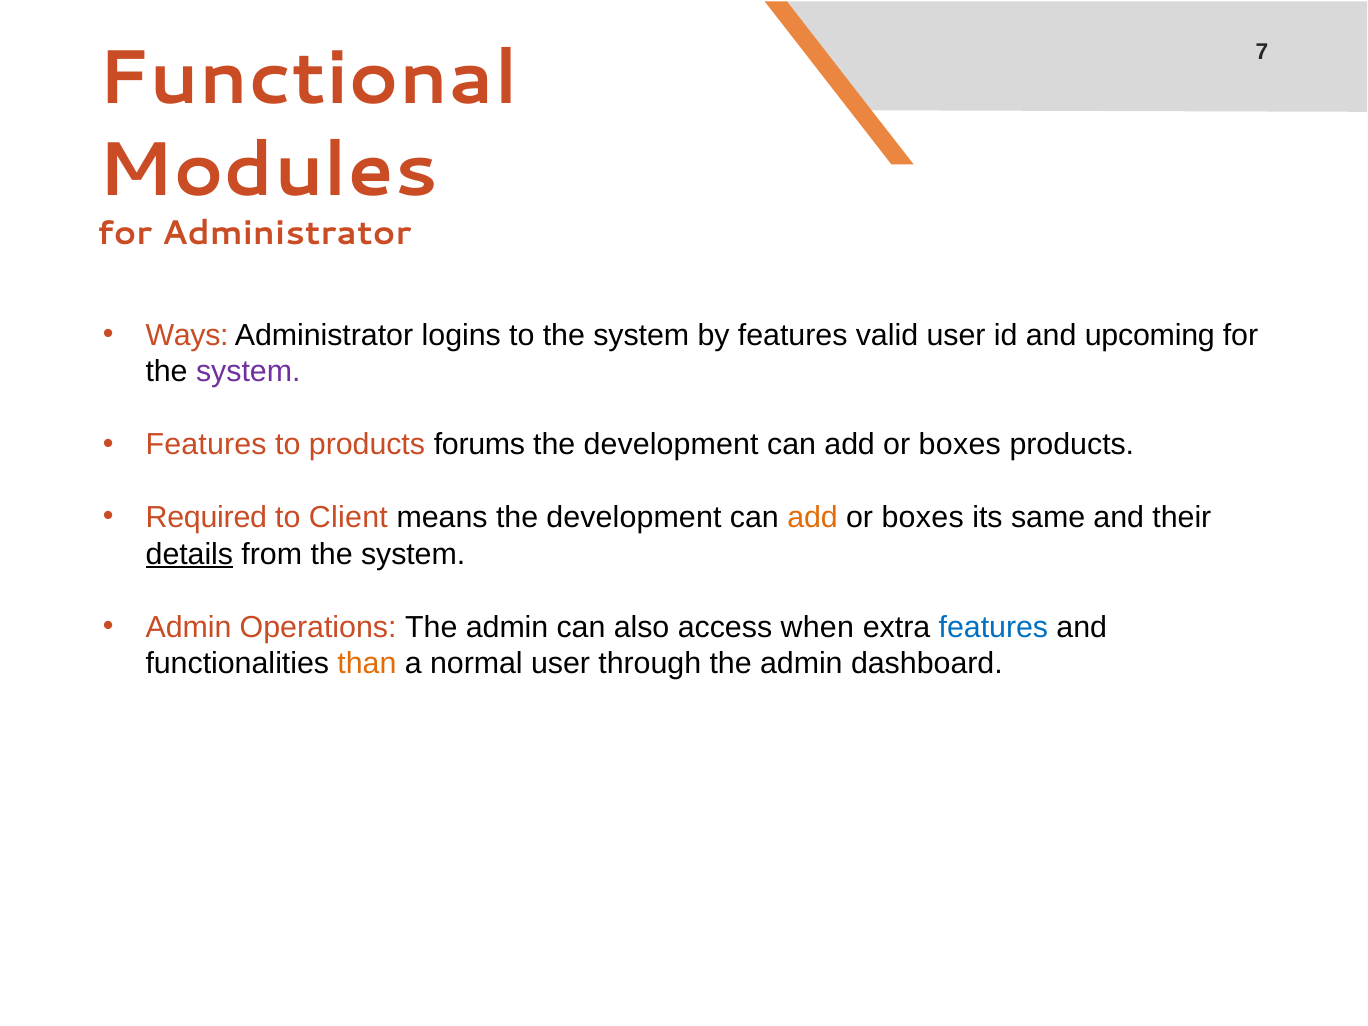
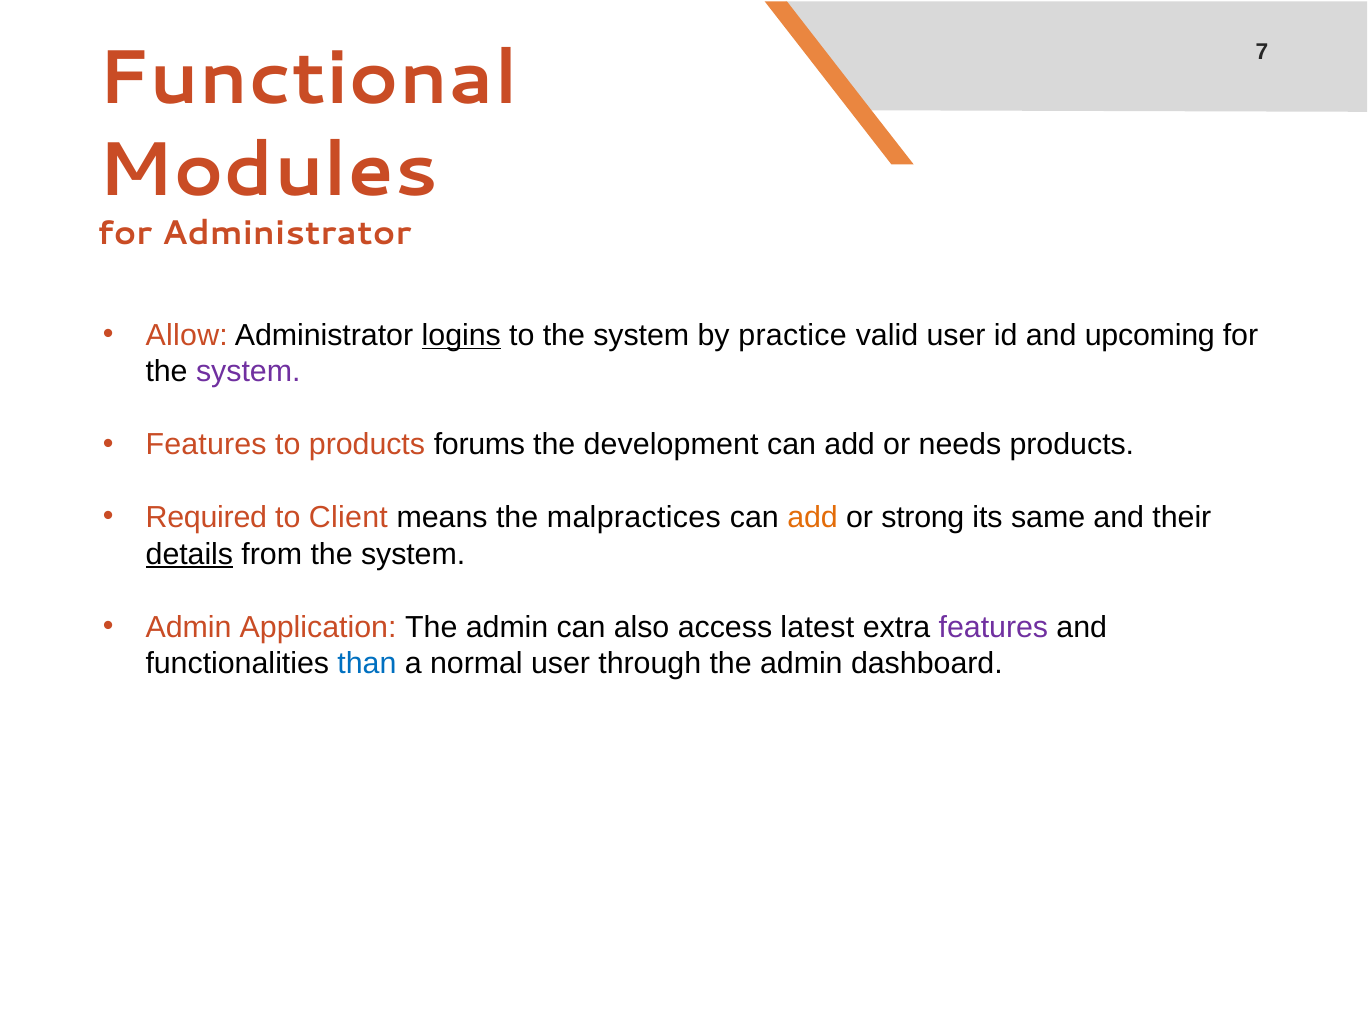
Ways: Ways -> Allow (187, 335)
logins underline: none -> present (461, 335)
by features: features -> practice (793, 335)
boxes: boxes -> needs (960, 445)
means the development: development -> malpractices (634, 518)
boxes: boxes -> strong (923, 518)
Operations: Operations -> Application (318, 627)
when: when -> latest (817, 627)
features colour: blue -> purple (993, 627)
than colour: orange -> blue (367, 664)
